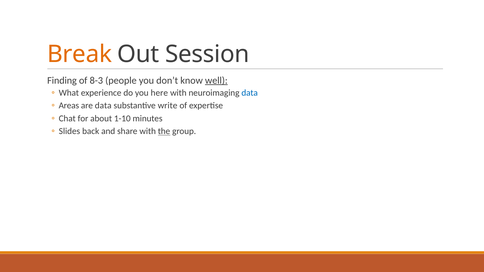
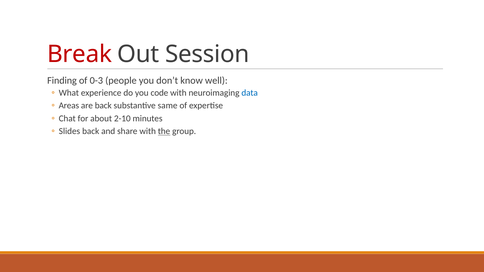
Break colour: orange -> red (79, 54)
8-3: 8-3 -> 0-3 (96, 80)
well underline: present -> none (216, 80)
here: here -> code (159, 93)
are data: data -> back (103, 106)
write: write -> same (168, 106)
1-10: 1-10 -> 2-10 (122, 119)
